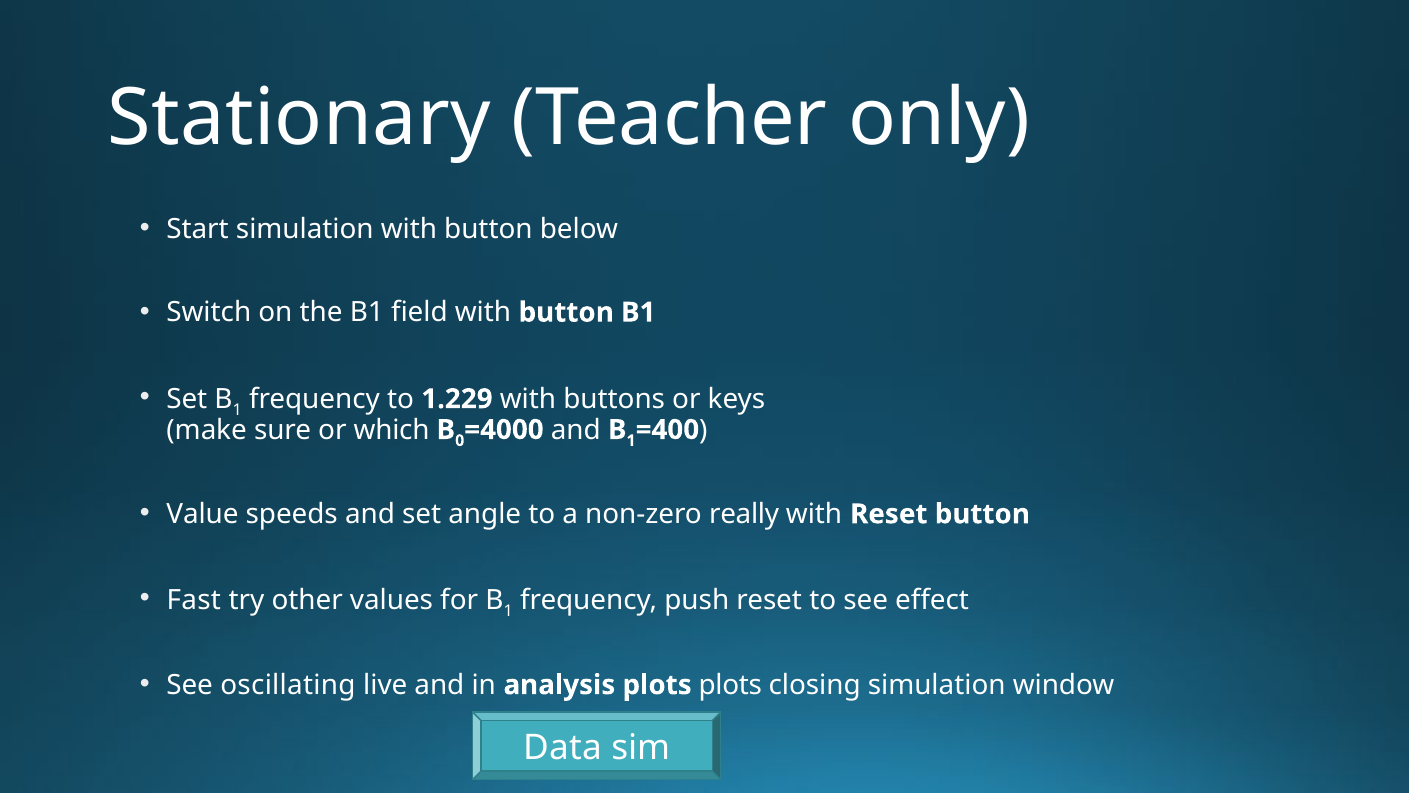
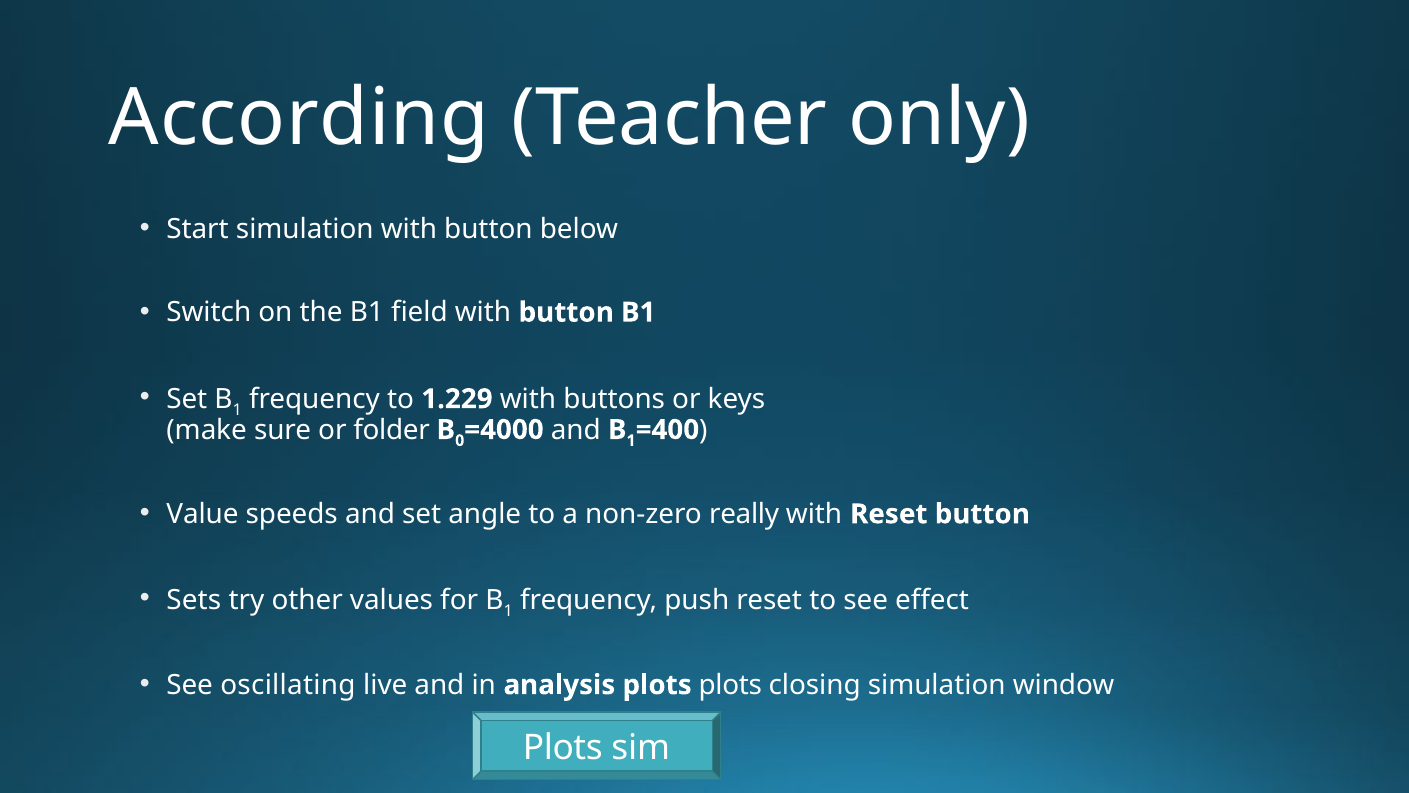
Stationary: Stationary -> According (299, 118)
which: which -> folder (392, 430)
Fast: Fast -> Sets (194, 600)
Data: Data -> Plots (563, 748)
